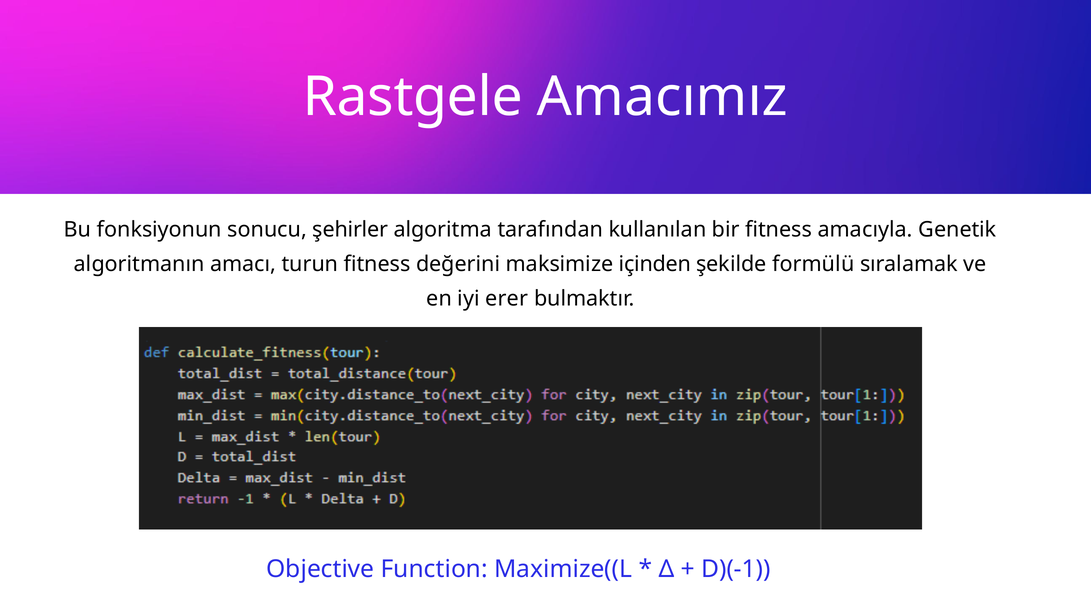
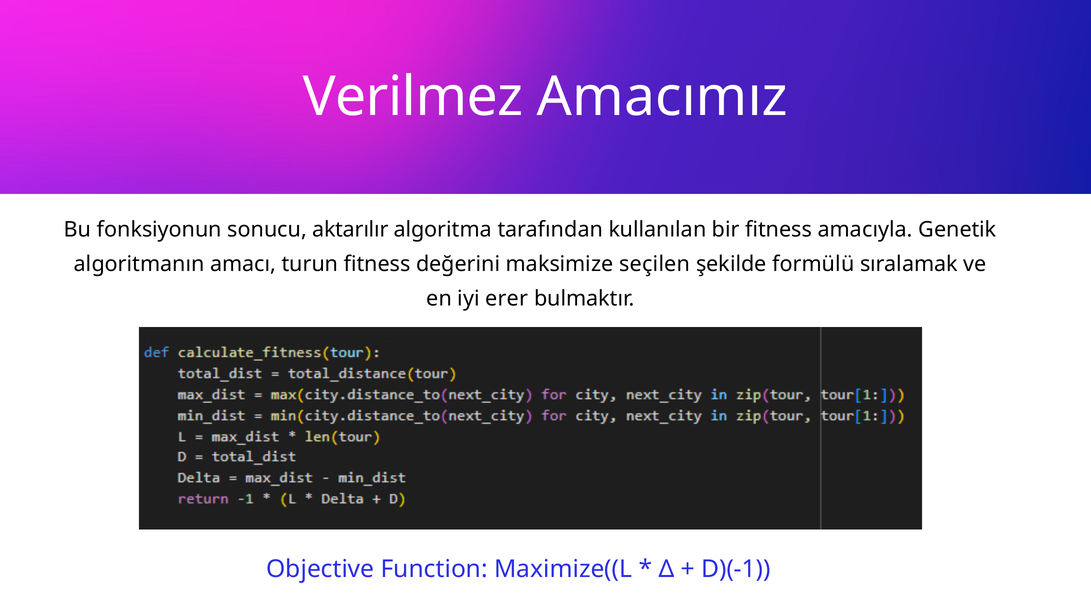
Rastgele: Rastgele -> Verilmez (413, 97)
şehirler: şehirler -> aktarılır (350, 230)
içinden: içinden -> seçilen (655, 265)
